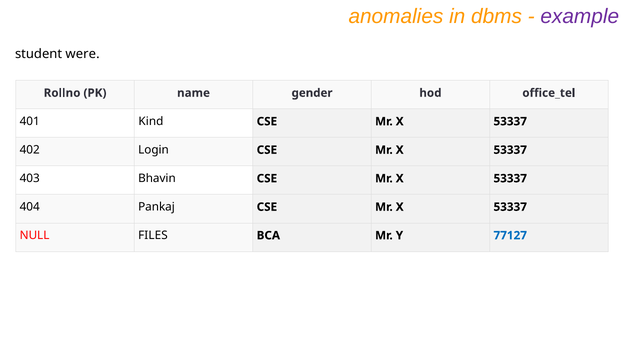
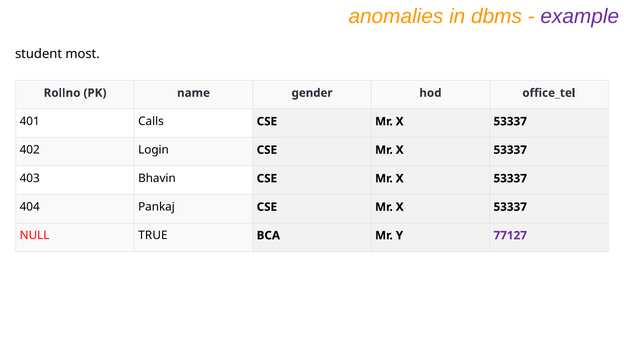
were: were -> most (83, 54)
Kind: Kind -> Calls (151, 121)
FILES: FILES -> TRUE (153, 235)
77127 colour: blue -> purple (510, 235)
